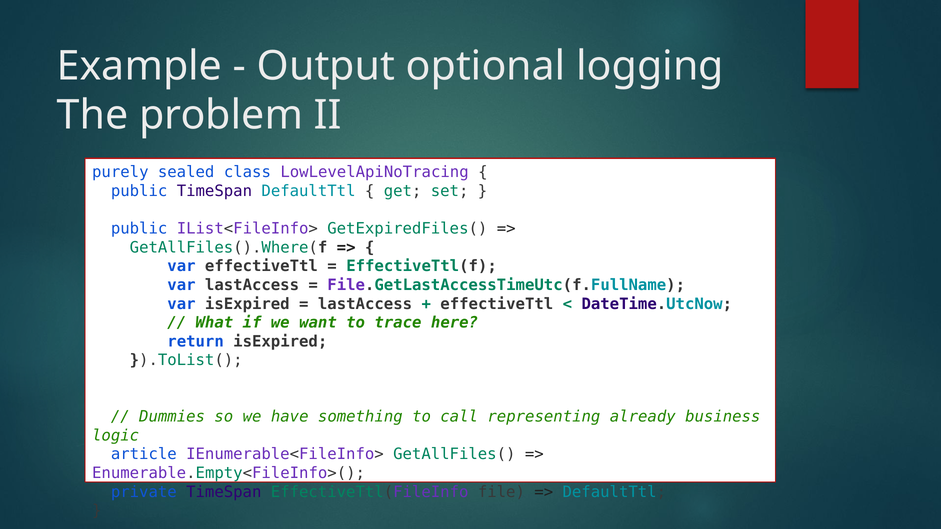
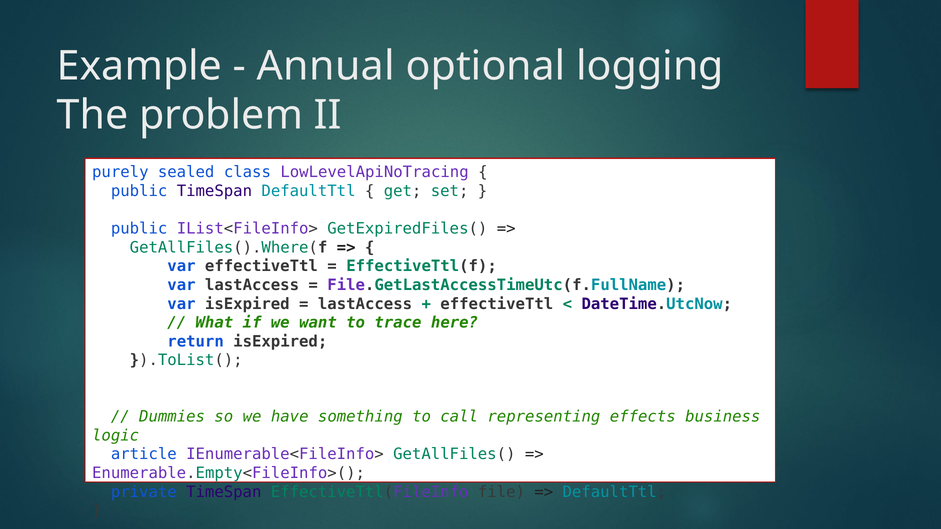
Output: Output -> Annual (326, 66)
already: already -> effects (643, 417)
